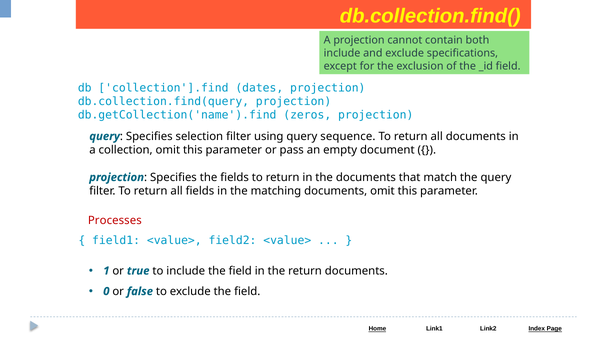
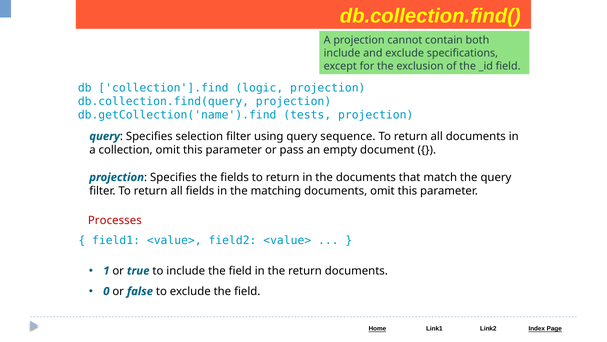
dates: dates -> logic (259, 88)
zeros: zeros -> tests (307, 115)
